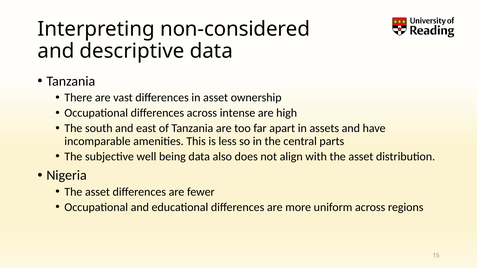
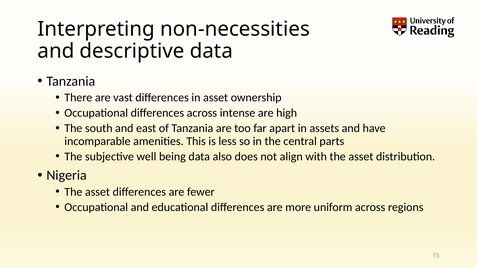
non-considered: non-considered -> non-necessities (235, 29)
